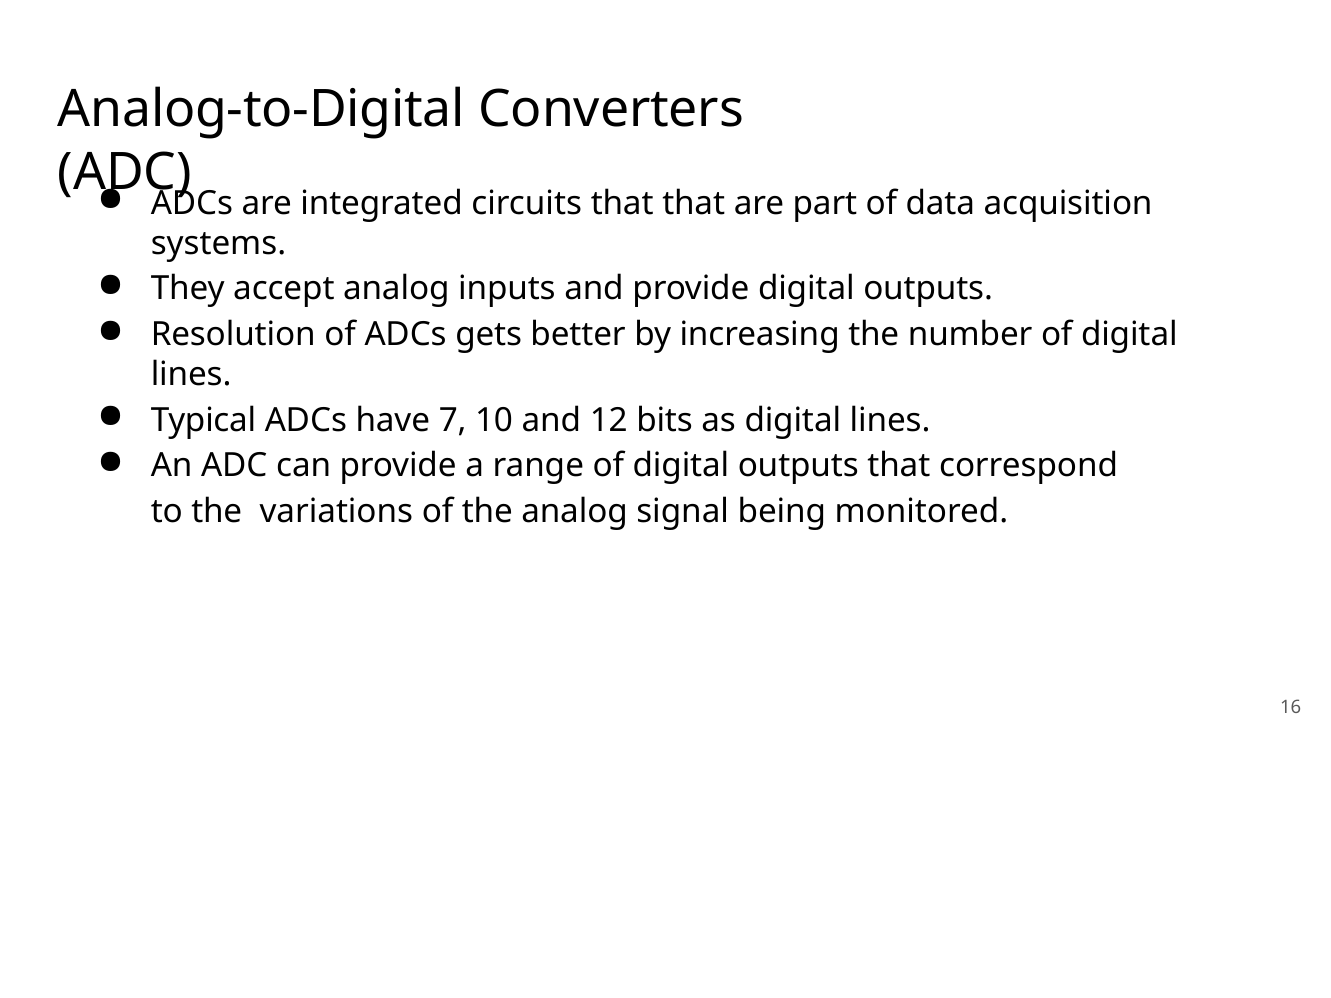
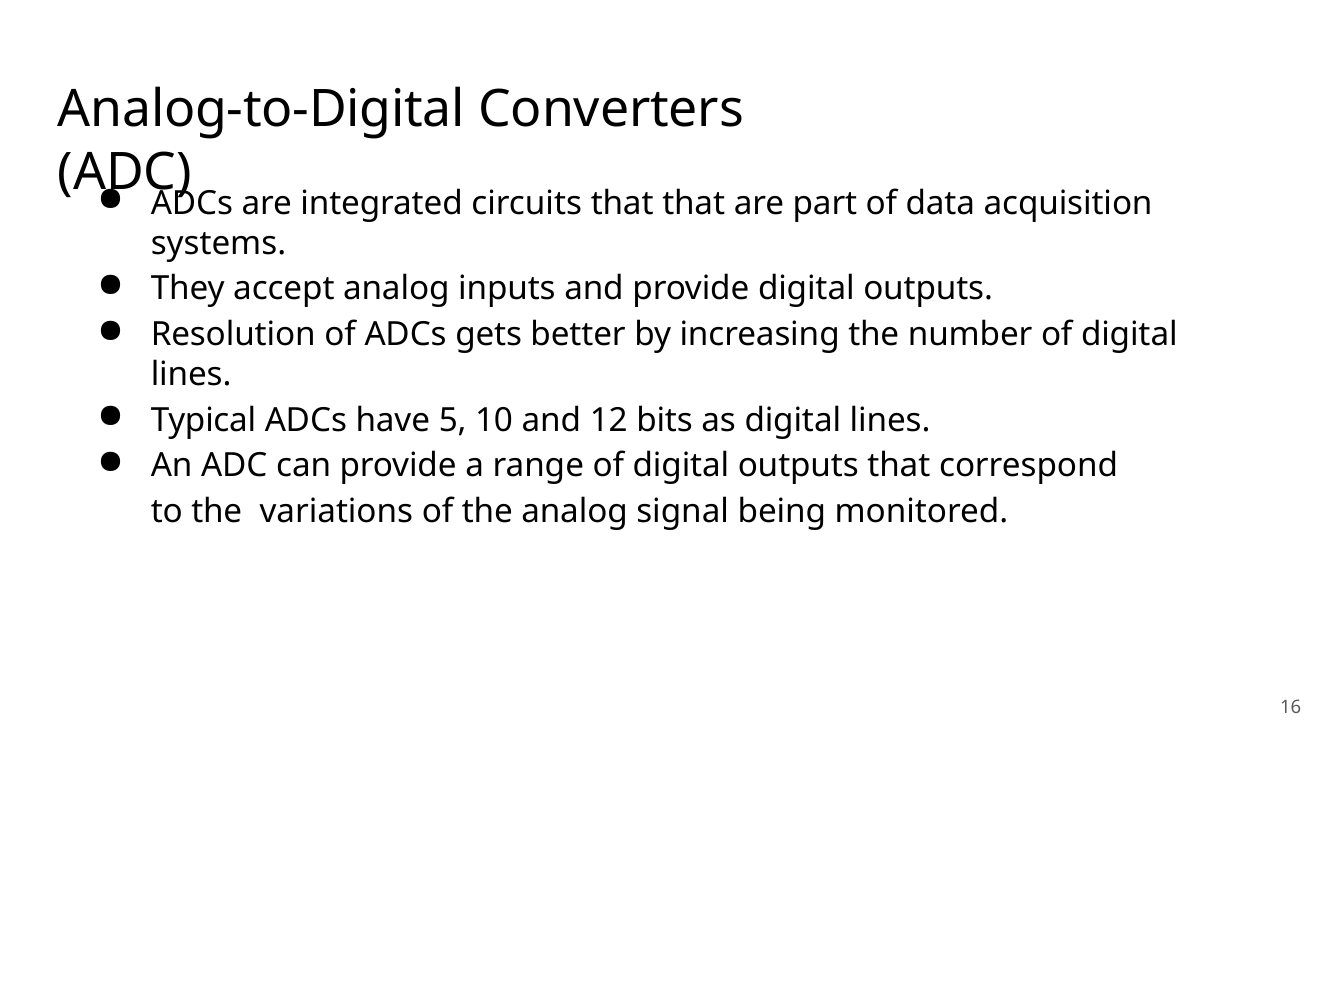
7: 7 -> 5 (453, 420)
